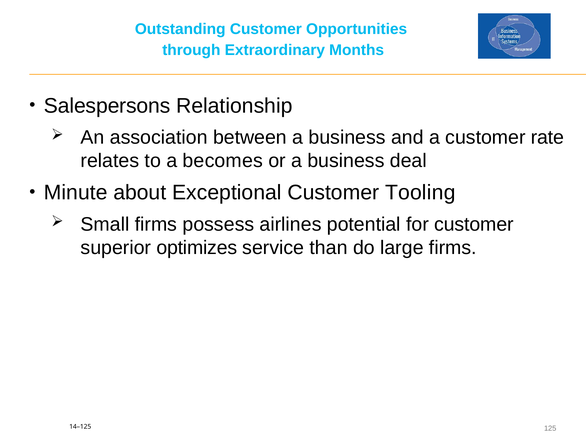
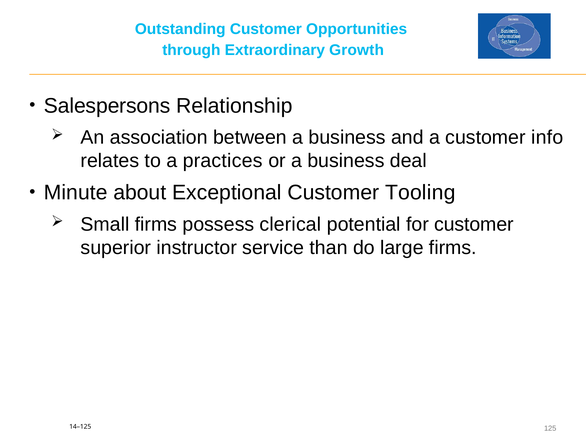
Months: Months -> Growth (357, 50)
rate: rate -> info (547, 138)
becomes: becomes -> practices (223, 161)
airlines: airlines -> clerical (290, 225)
optimizes: optimizes -> instructor (197, 248)
